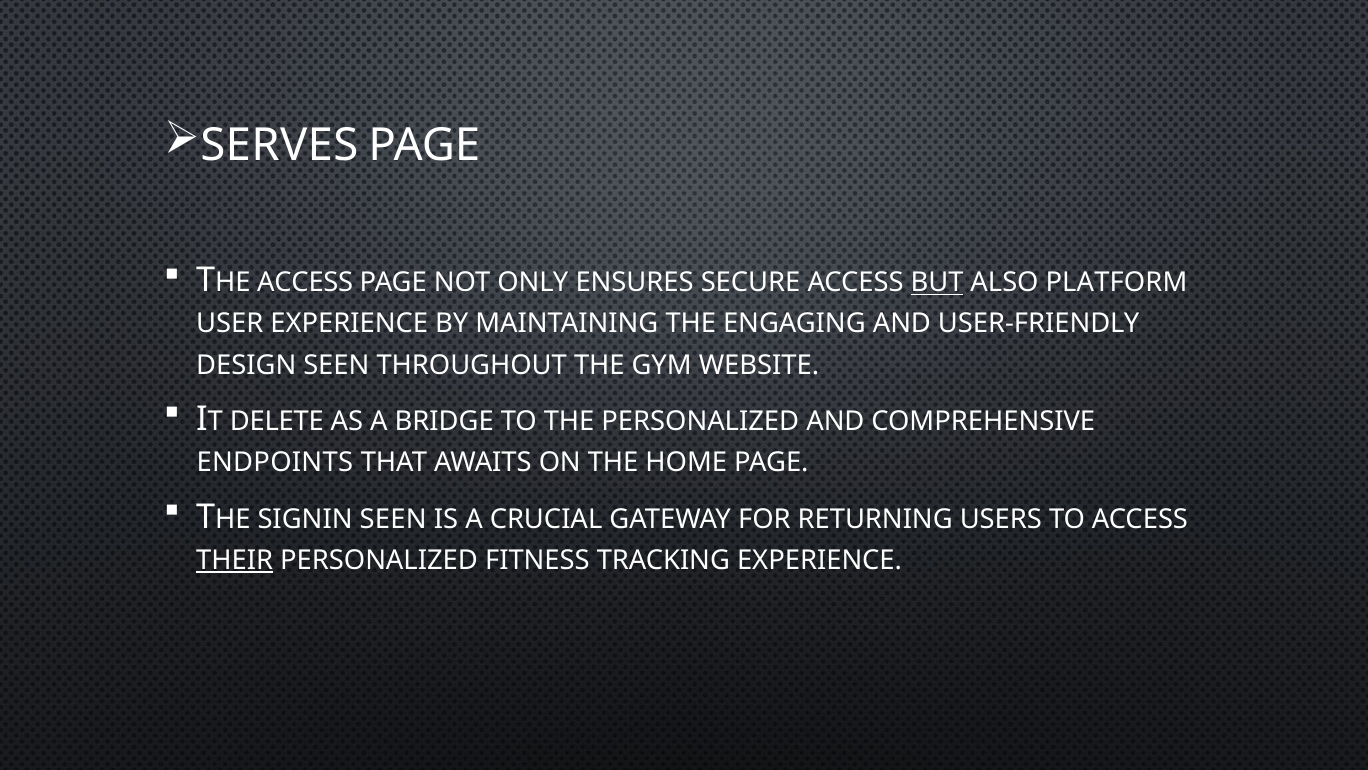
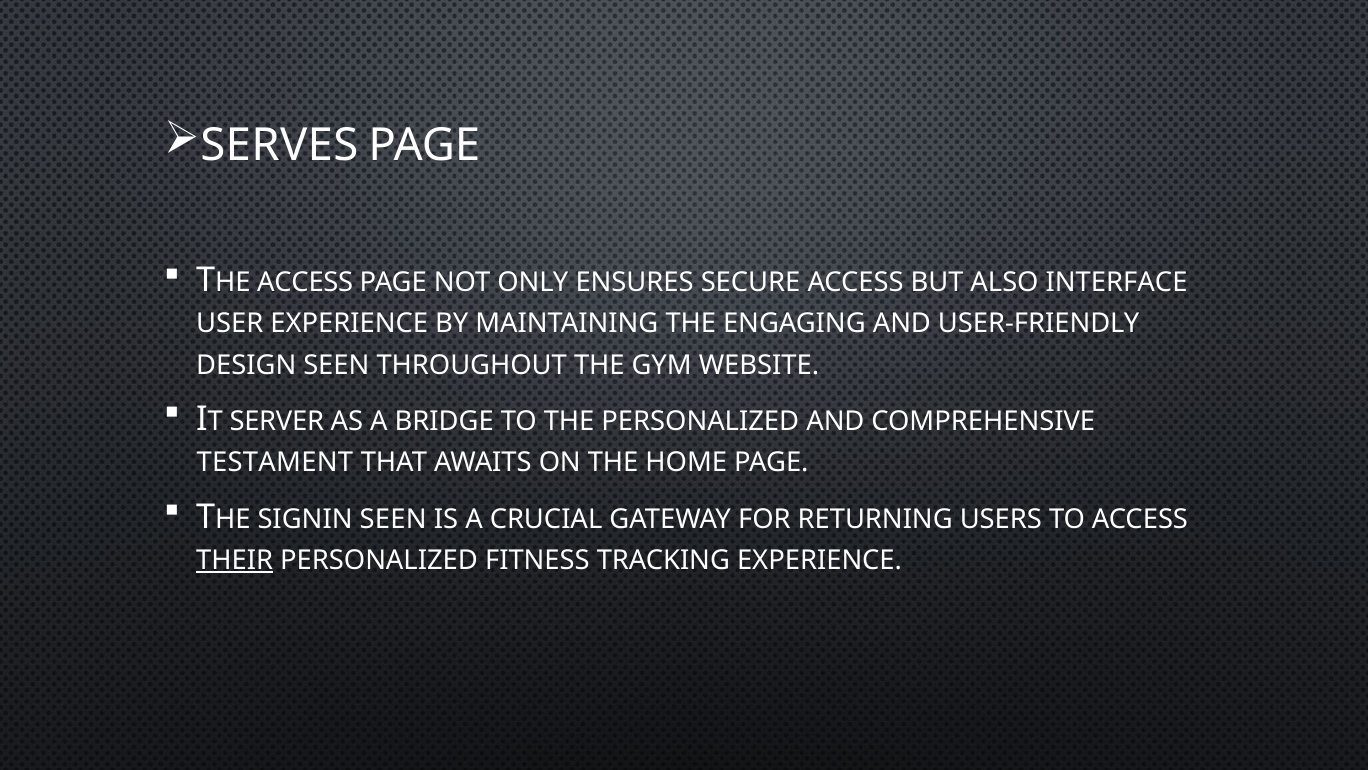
BUT underline: present -> none (937, 283)
PLATFORM: PLATFORM -> INTERFACE (1117, 283)
DELETE: DELETE -> SERVER (277, 421)
ENDPOINTS: ENDPOINTS -> TESTAMENT (275, 462)
